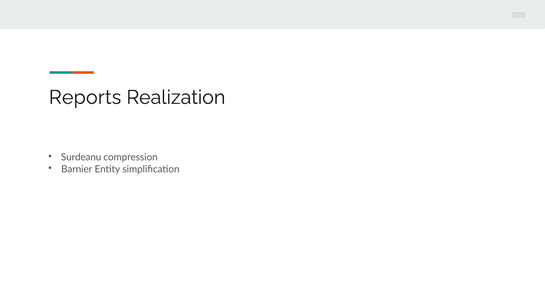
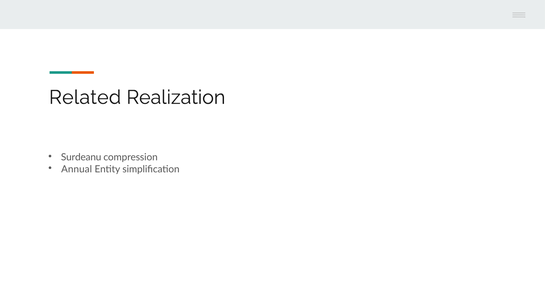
Reports: Reports -> Related (85, 97)
Barnier: Barnier -> Annual (77, 169)
